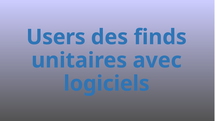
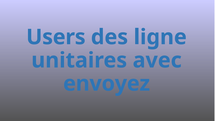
finds: finds -> ligne (160, 37)
logiciels: logiciels -> envoyez (107, 84)
